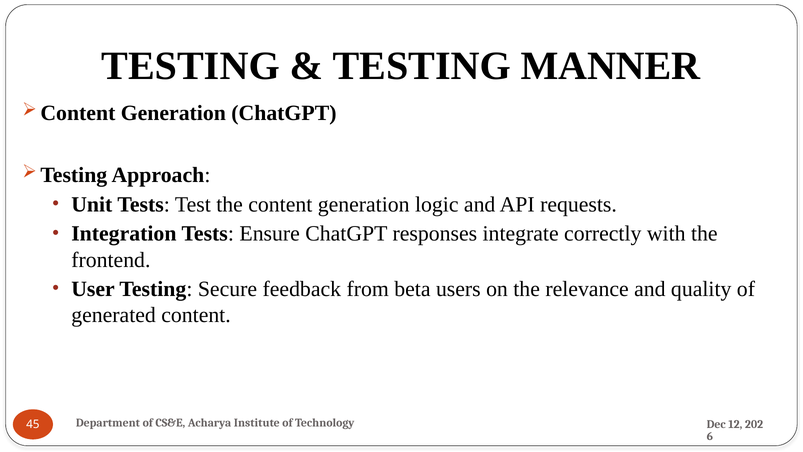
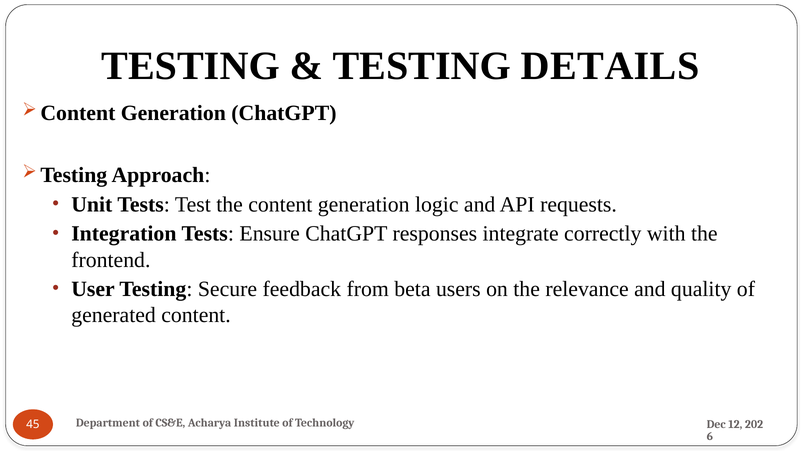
MANNER: MANNER -> DETAILS (610, 66)
